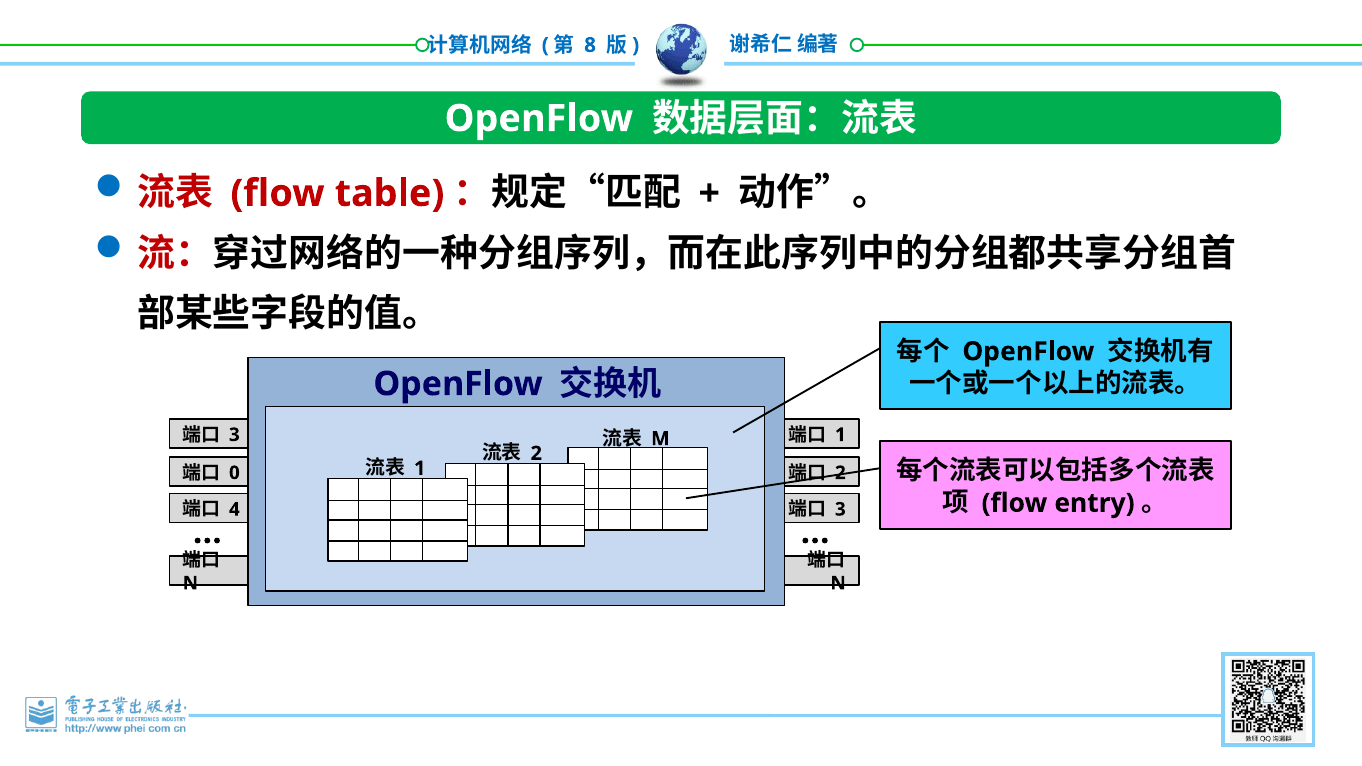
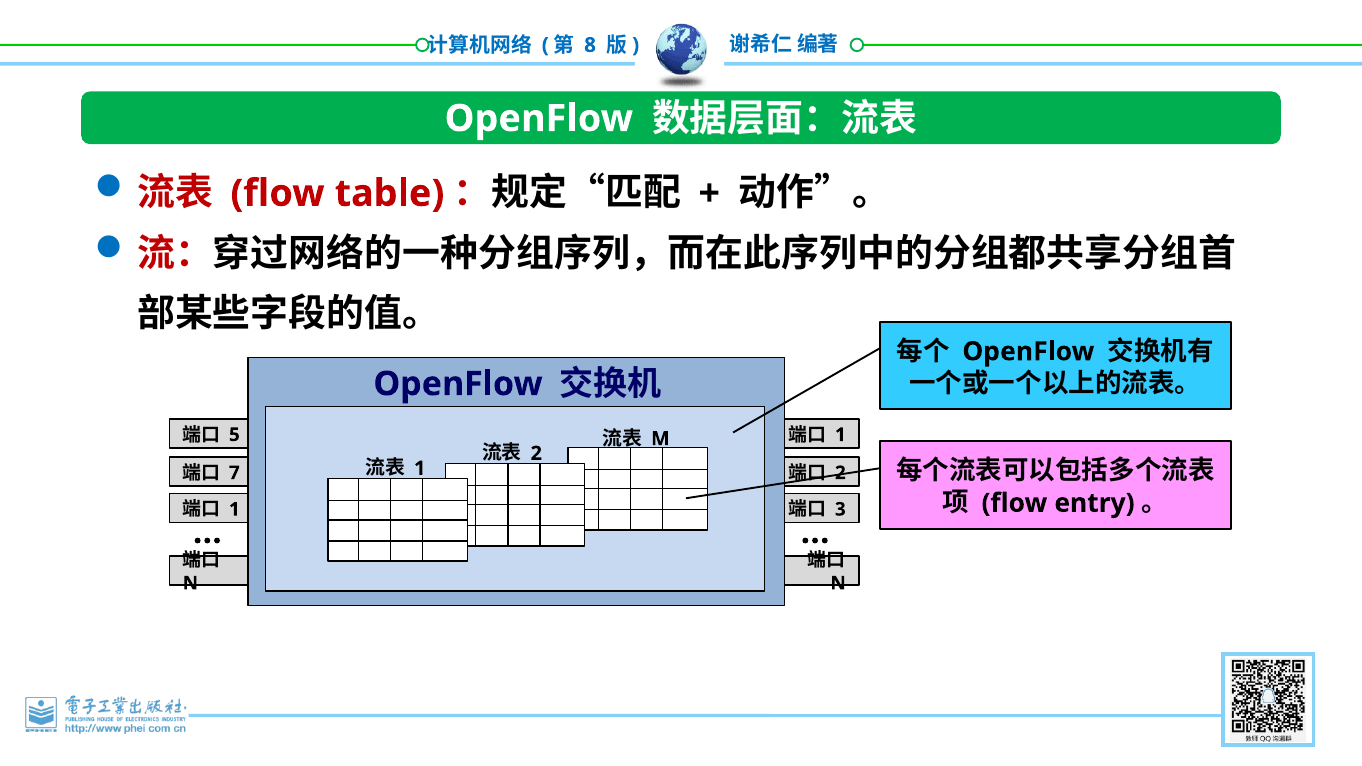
3: 3 -> 5 (234, 435)
0: 0 -> 7 (234, 473)
4: 4 -> 1 (234, 509)
